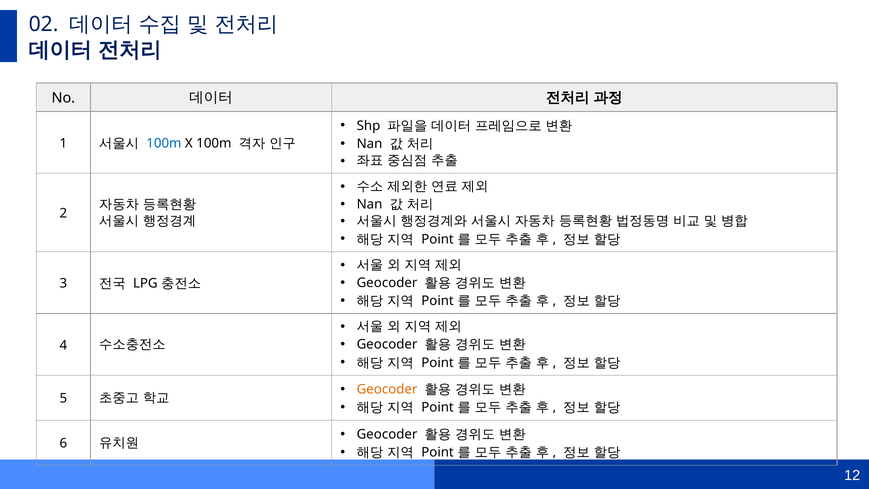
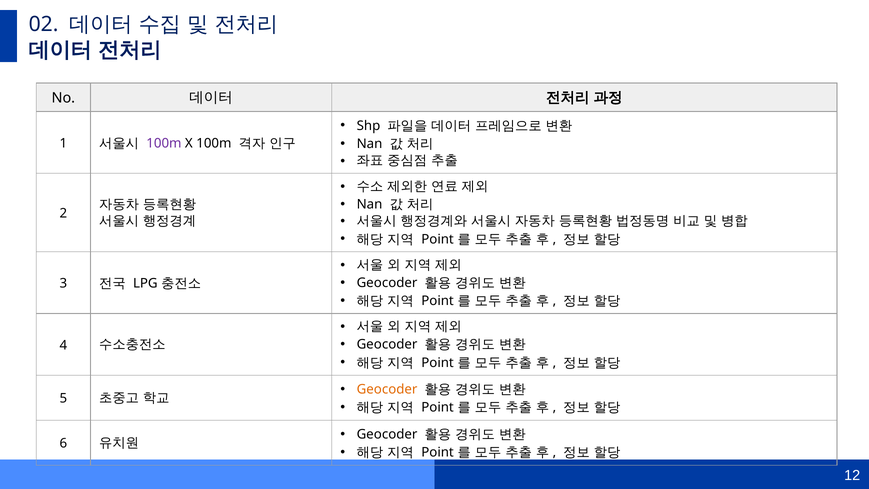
100m colour: blue -> purple (164, 143)
